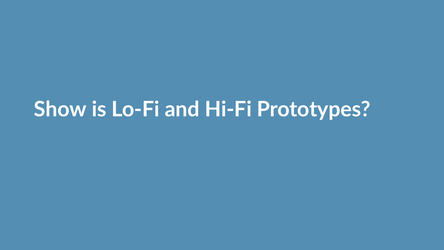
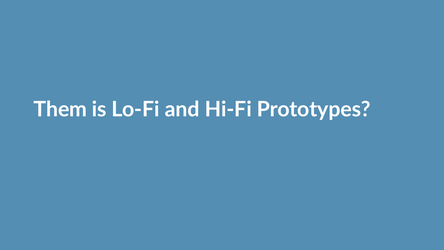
Show: Show -> Them (60, 109)
